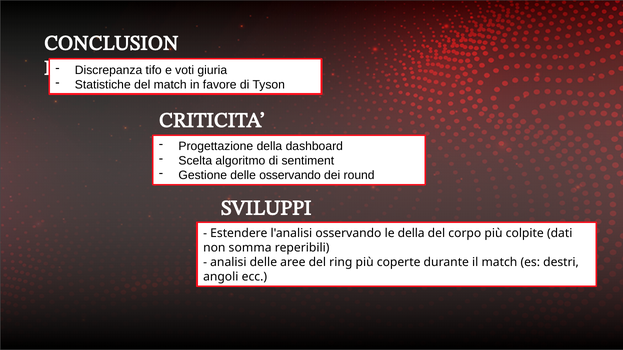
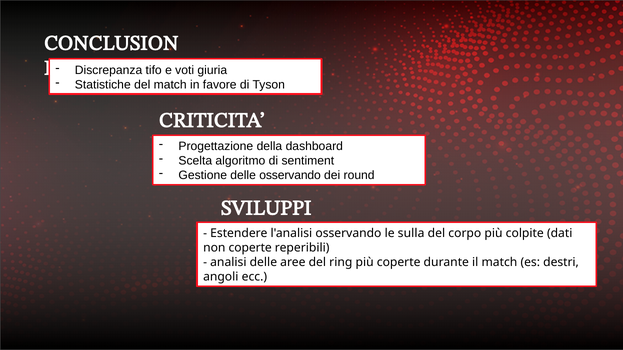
le della: della -> sulla (411, 234)
non somma: somma -> coperte (250, 248)
